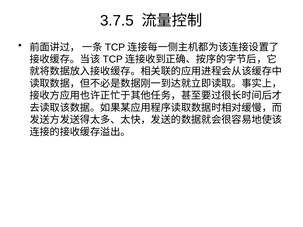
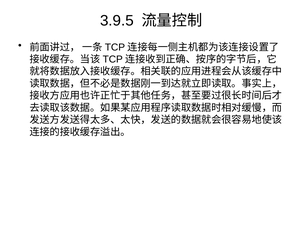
3.7.5: 3.7.5 -> 3.9.5 (117, 21)
